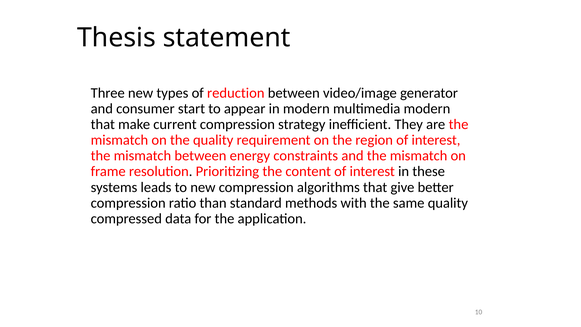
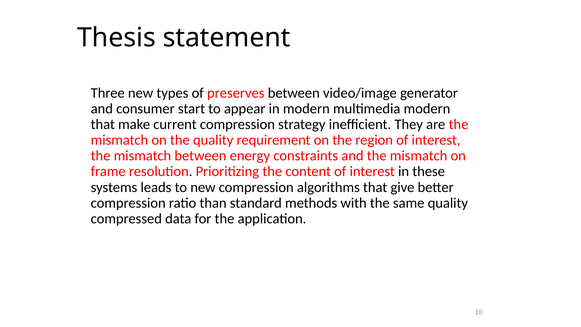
reduction: reduction -> preserves (236, 93)
